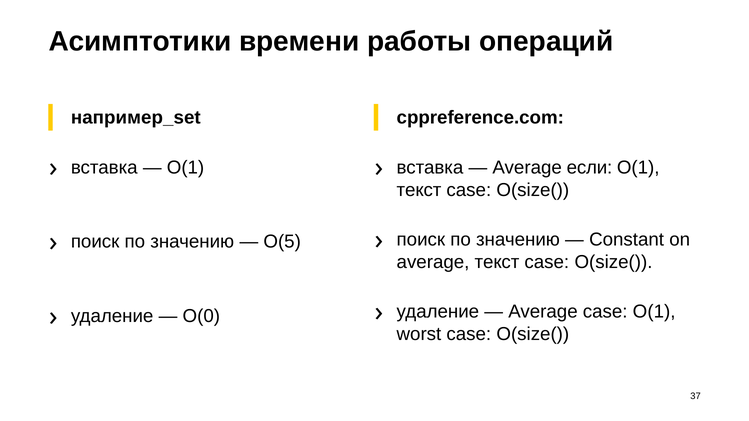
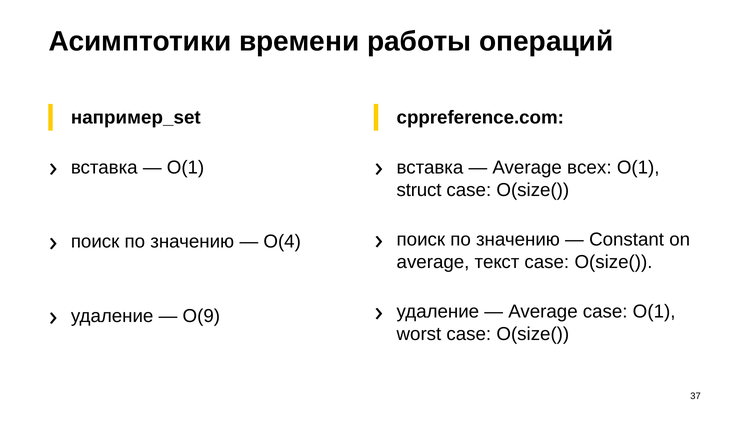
если: если -> всех (589, 168)
текст: текст -> struct (419, 190)
O(5: O(5 -> O(4 (282, 242)
O(0: O(0 -> O(9 (201, 316)
